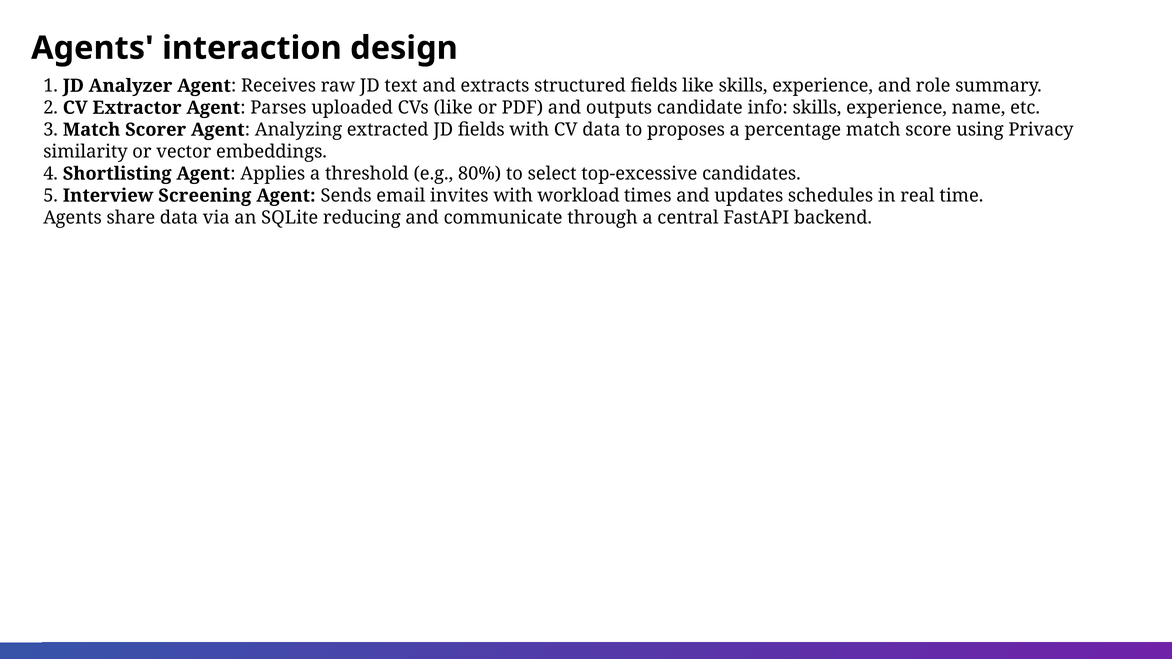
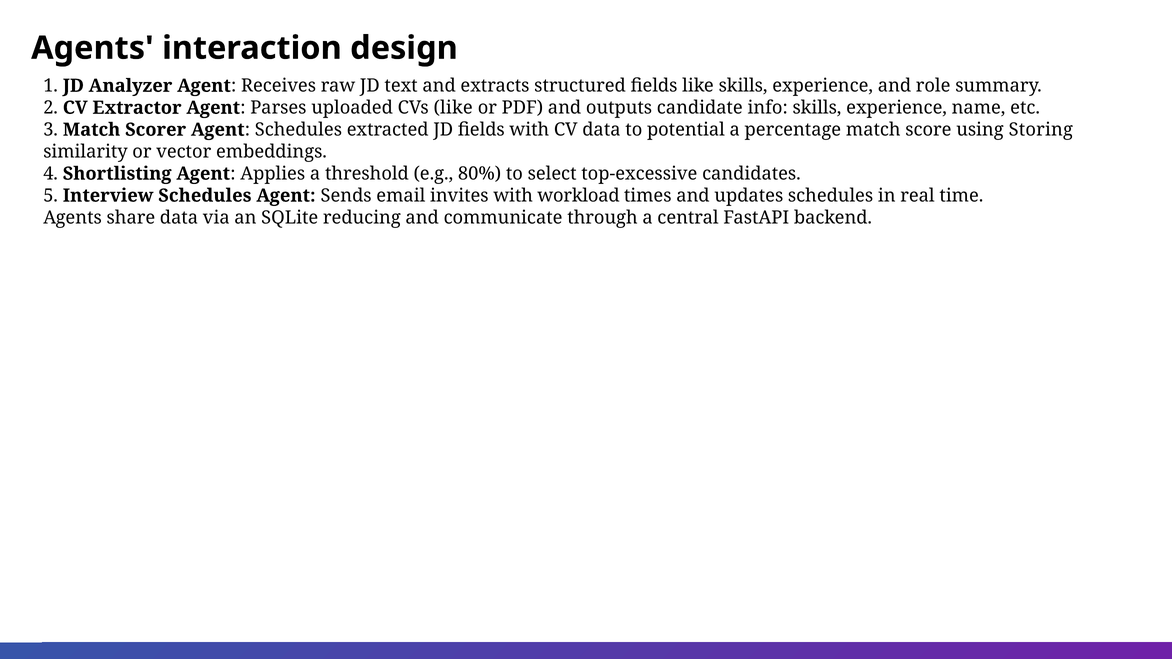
Agent Analyzing: Analyzing -> Schedules (298, 130)
proposes: proposes -> potential (686, 130)
Privacy: Privacy -> Storing (1041, 130)
Interview Screening: Screening -> Schedules (205, 196)
